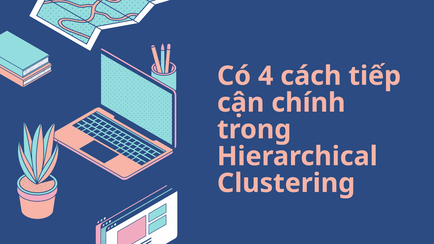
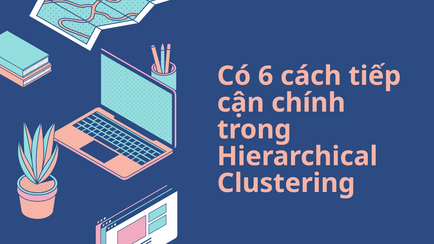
4: 4 -> 6 (266, 76)
